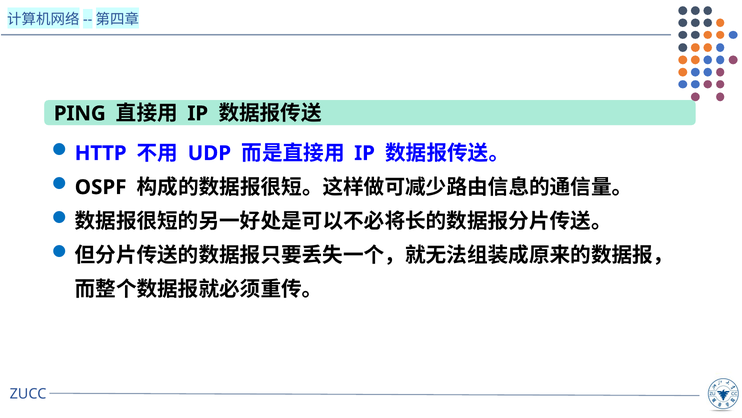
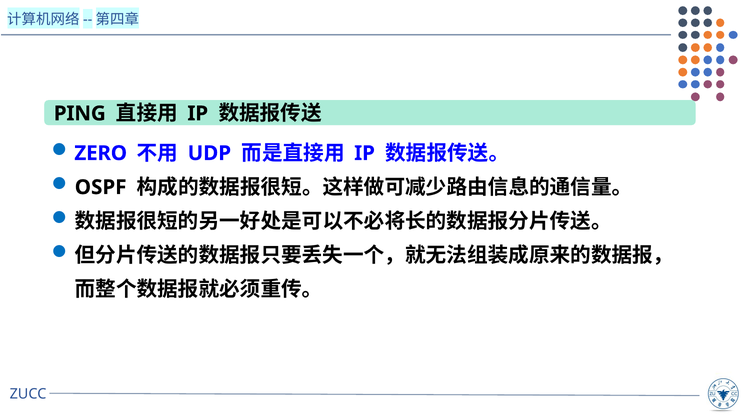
HTTP: HTTP -> ZERO (101, 153)
